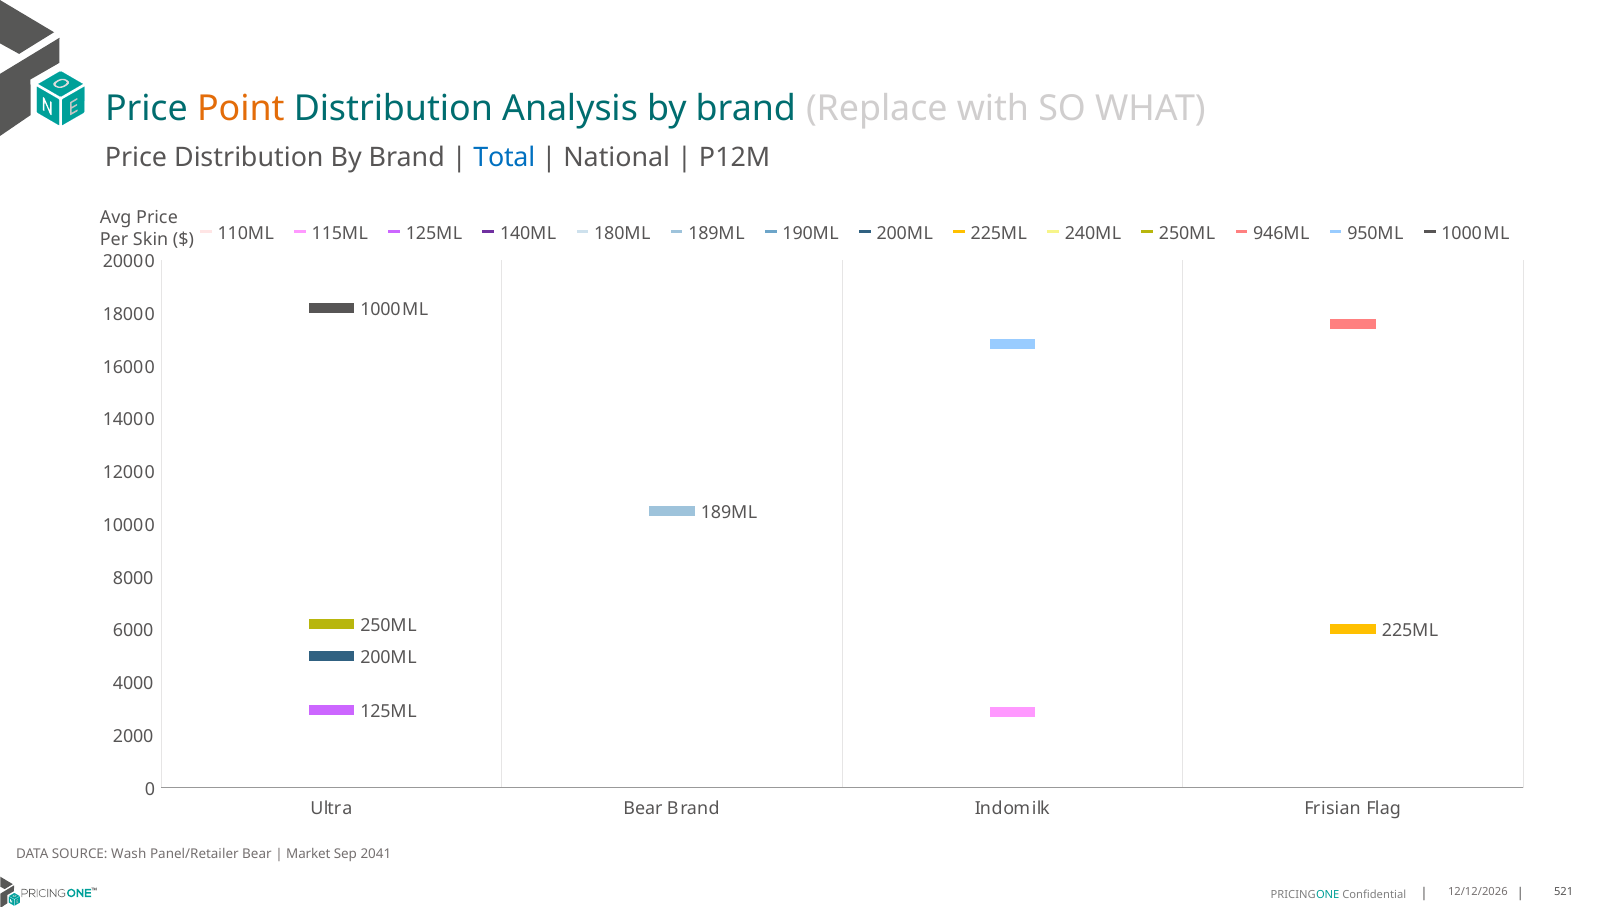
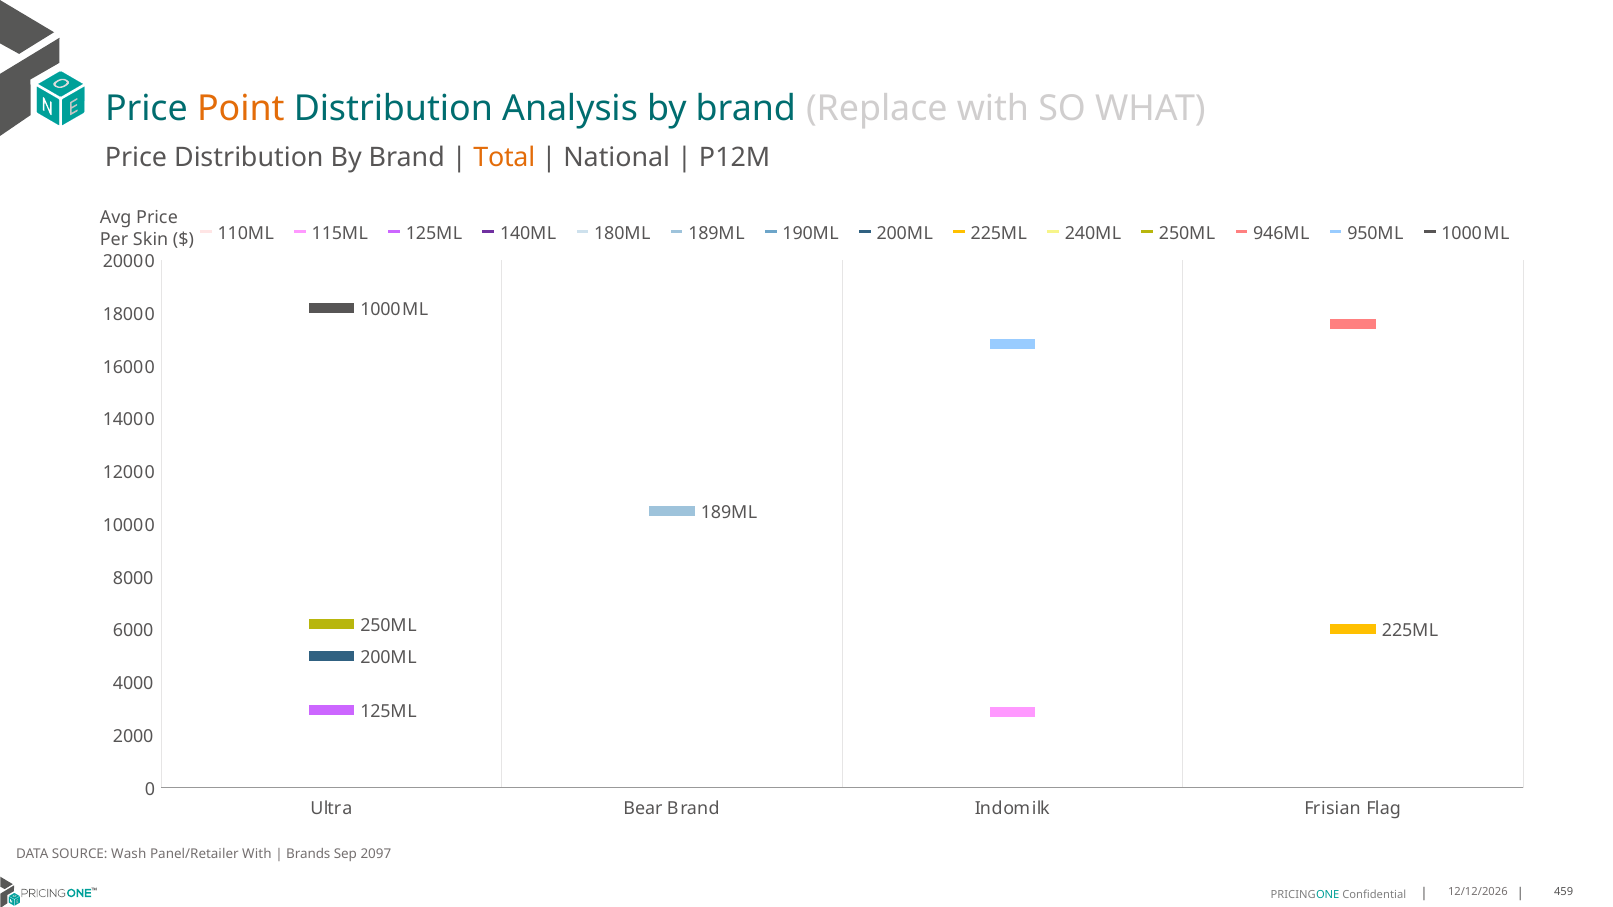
Total colour: blue -> orange (504, 157)
Panel/Retailer Bear: Bear -> With (257, 855)
Market: Market -> Brands (308, 855)
2041: 2041 -> 2097 (376, 855)
521: 521 -> 459 (1564, 892)
